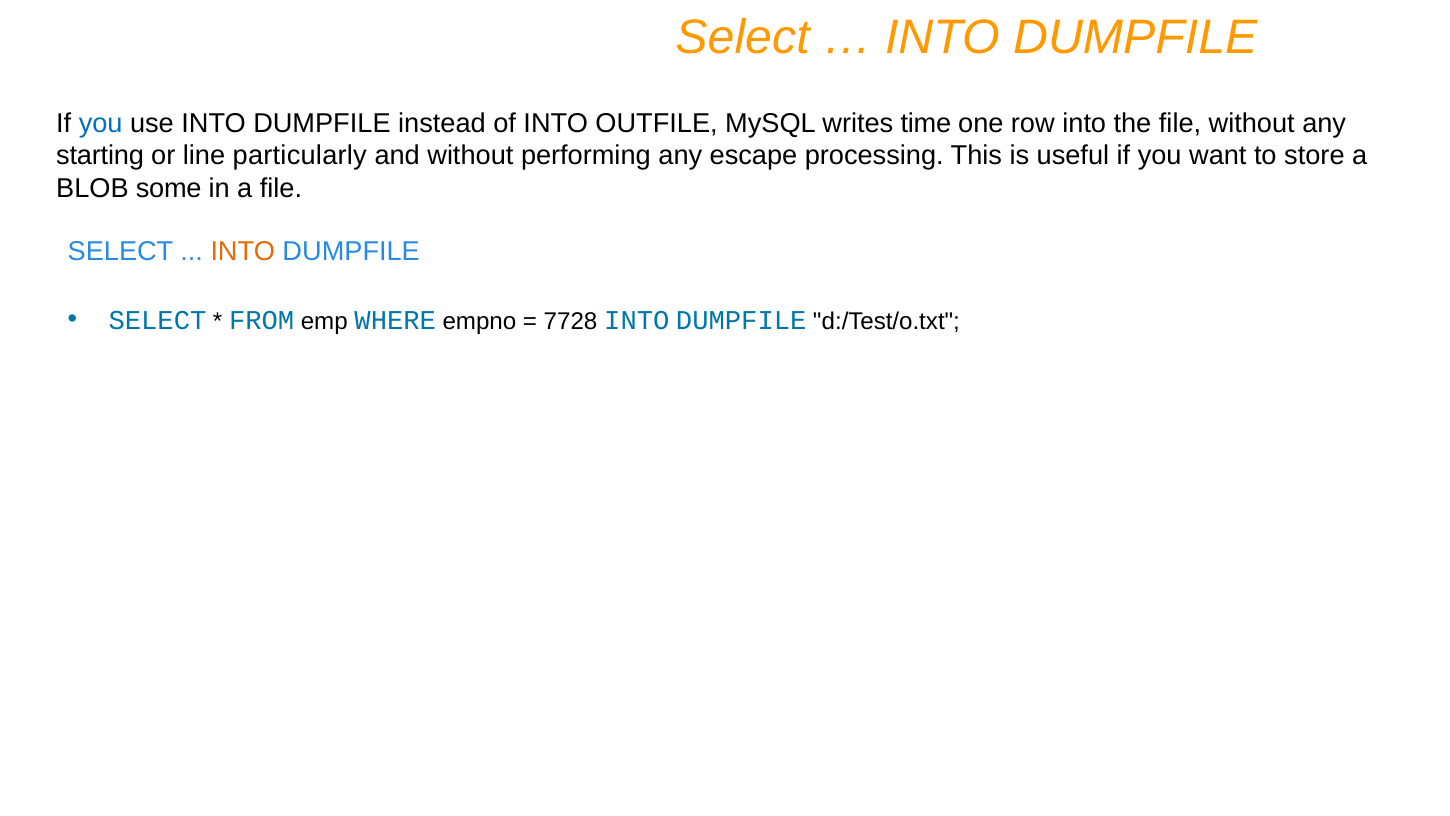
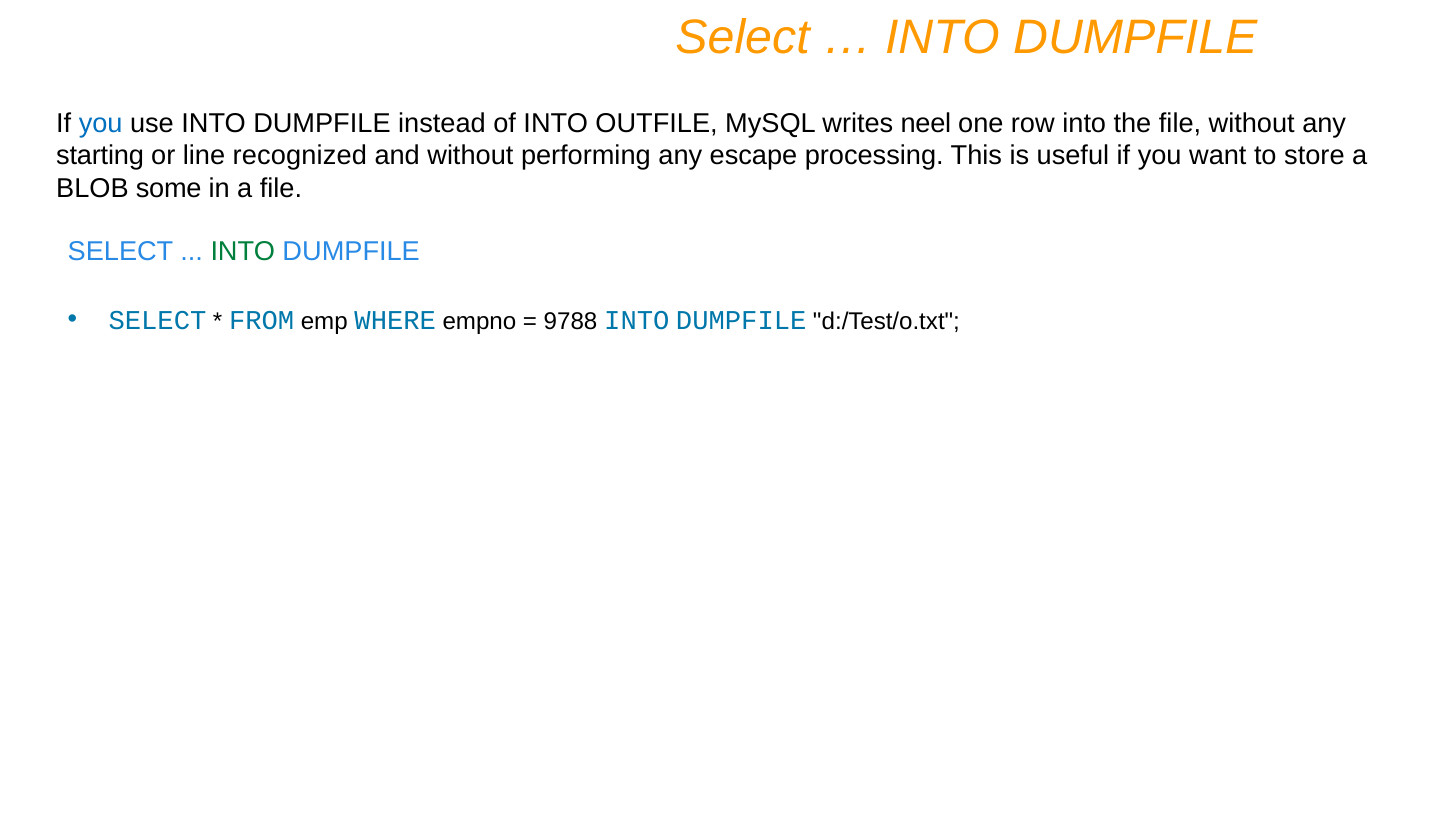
time: time -> neel (926, 123)
particularly: particularly -> recognized (300, 156)
INTO colour: orange -> green (243, 251)
7728: 7728 -> 9788 (571, 321)
